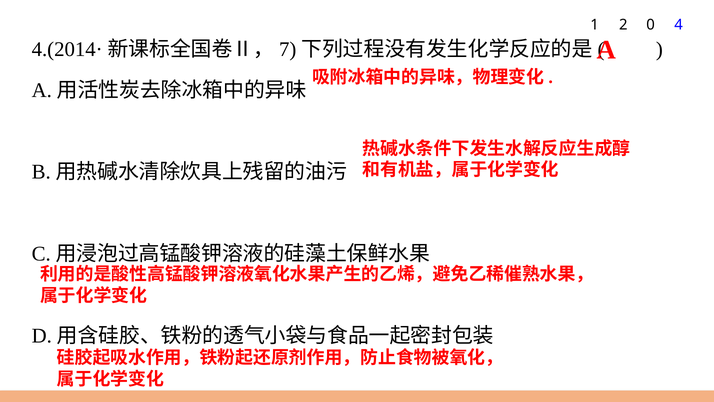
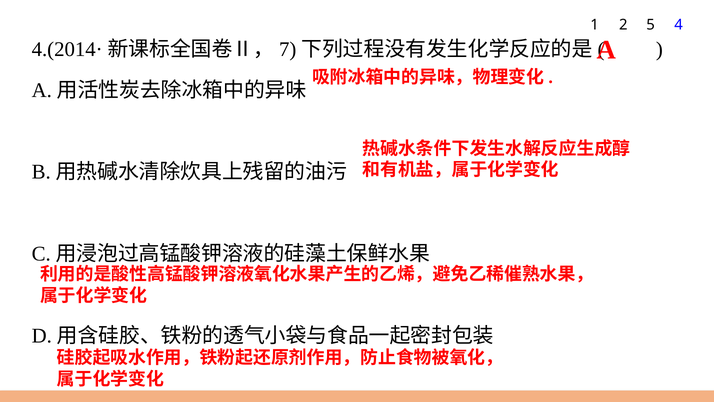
0: 0 -> 5 (651, 25)
